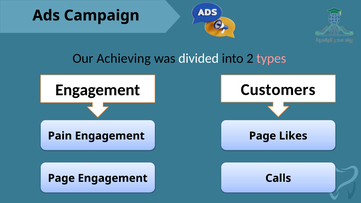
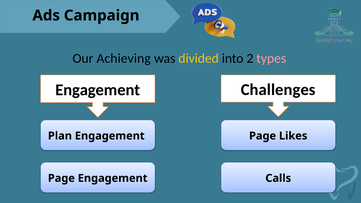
divided colour: white -> yellow (199, 59)
Customers: Customers -> Challenges (278, 90)
Pain: Pain -> Plan (60, 136)
